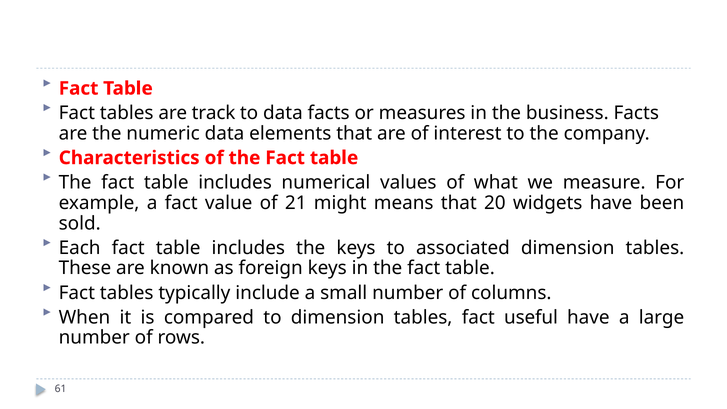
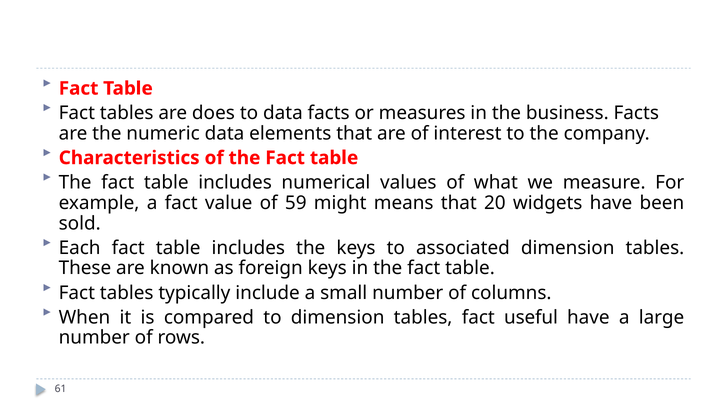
track: track -> does (213, 113)
21: 21 -> 59 (296, 203)
